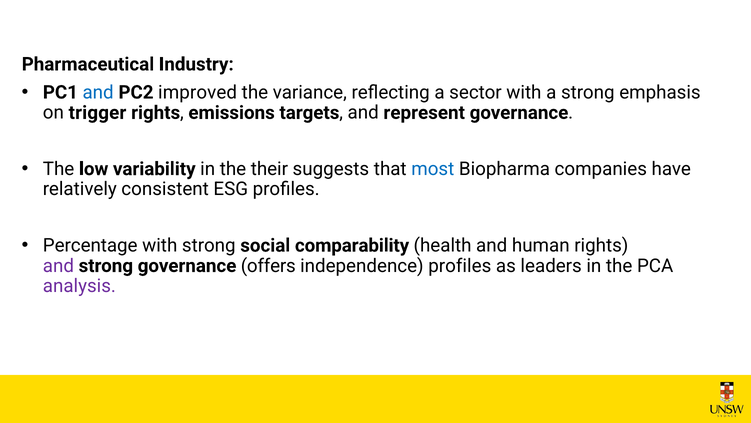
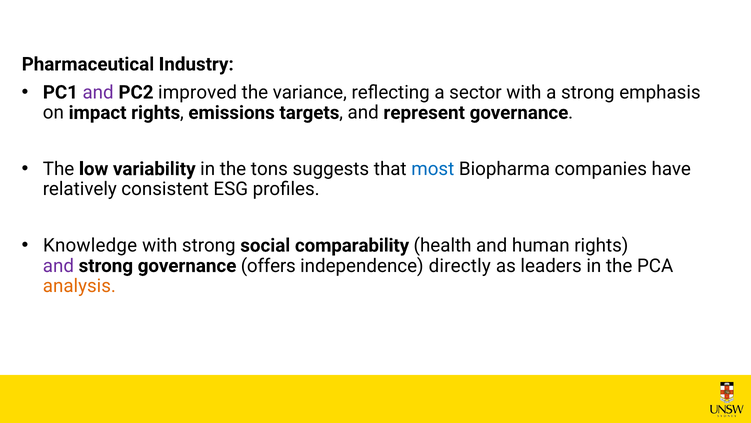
and colour: blue -> purple (98, 92)
trigger: trigger -> impact (98, 113)
their: their -> tons (269, 169)
Percentage: Percentage -> Knowledge (90, 245)
independence profiles: profiles -> directly (460, 265)
analysis colour: purple -> orange (79, 286)
